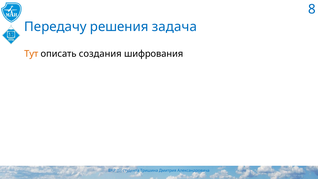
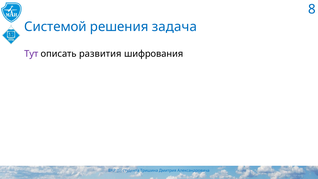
Передачу: Передачу -> Системой (55, 27)
Тут colour: orange -> purple (31, 54)
создания: создания -> развития (100, 54)
